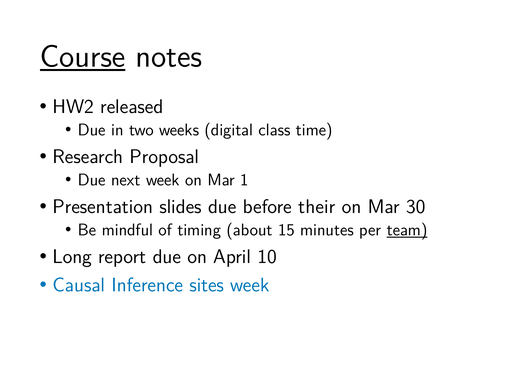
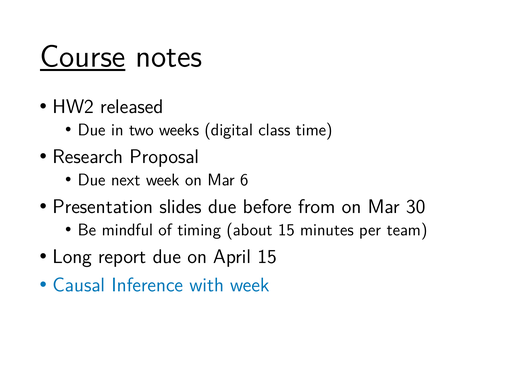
1: 1 -> 6 (244, 180)
their: their -> from (317, 207)
team underline: present -> none (407, 230)
April 10: 10 -> 15 (267, 257)
sites: sites -> with (207, 285)
